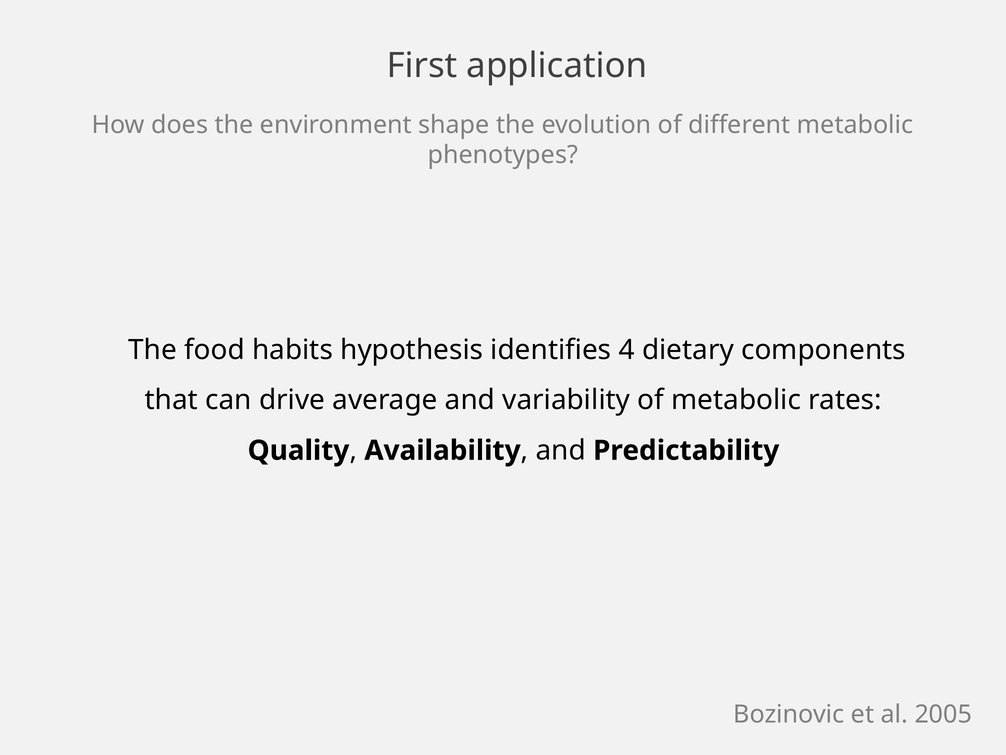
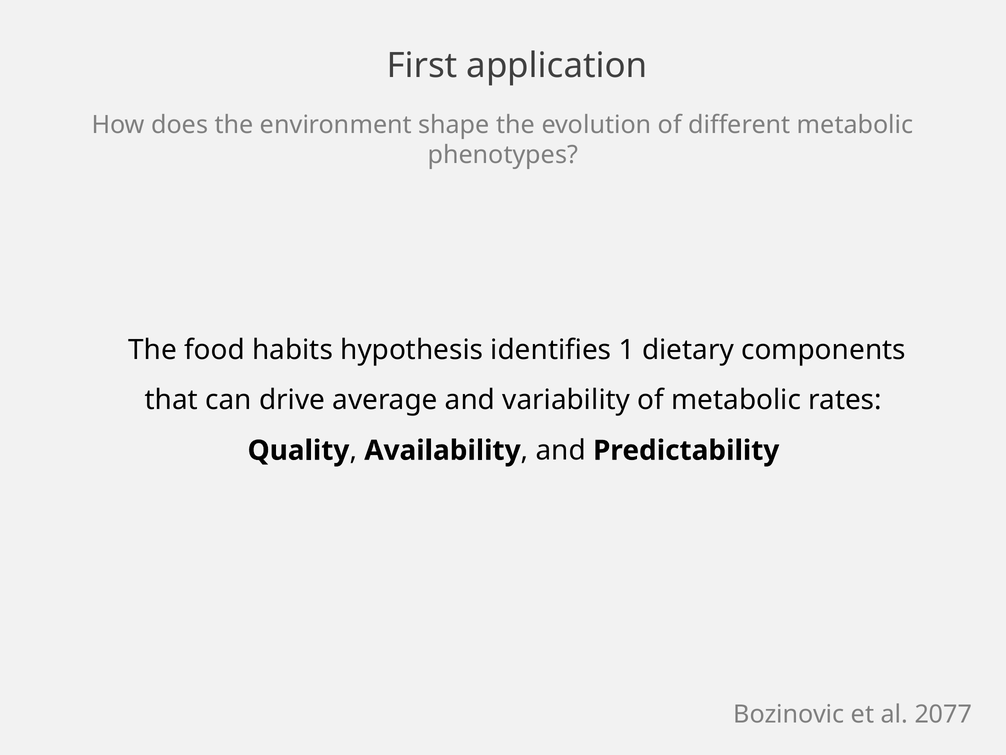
4: 4 -> 1 (627, 350)
2005: 2005 -> 2077 (943, 714)
